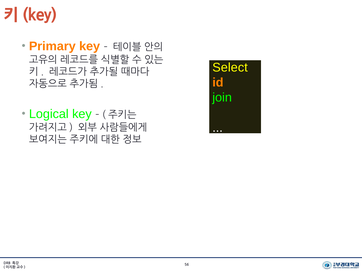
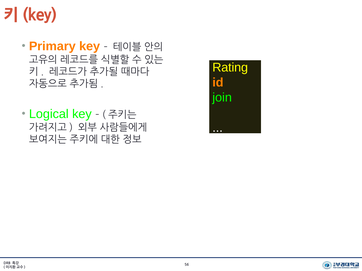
Select: Select -> Rating (230, 68)
